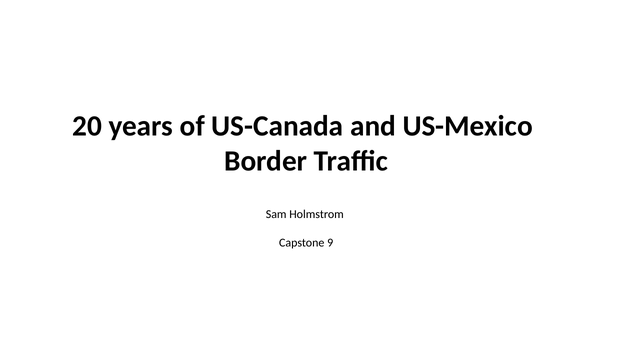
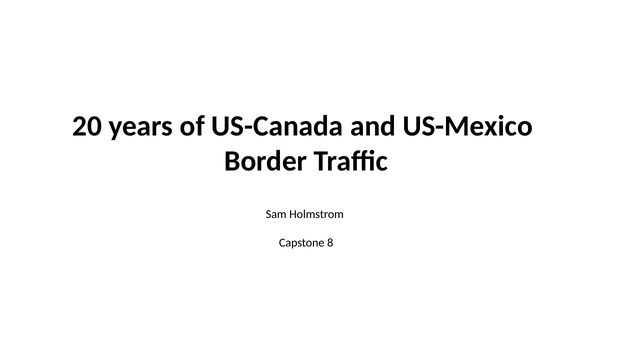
9: 9 -> 8 (330, 243)
